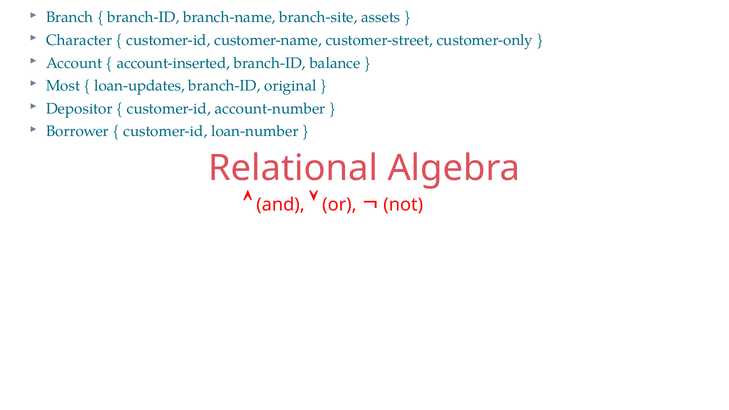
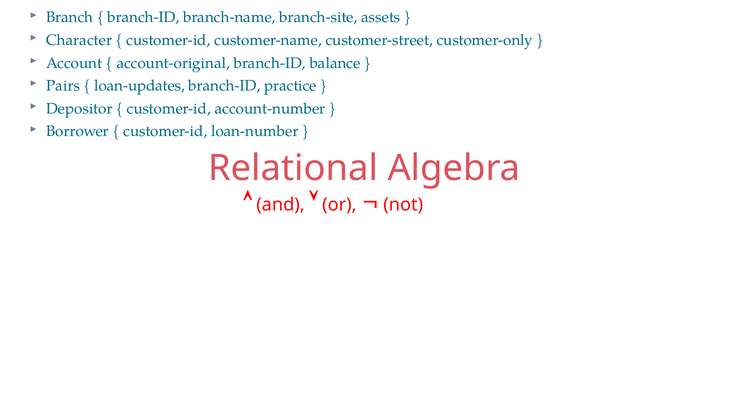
account-inserted: account-inserted -> account-original (173, 63)
Most: Most -> Pairs (63, 86)
original: original -> practice (291, 86)
